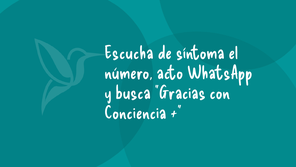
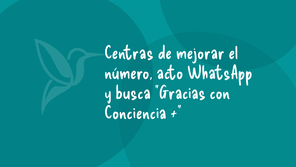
Escucha: Escucha -> Centras (129, 53)
síntoma: síntoma -> mejorar (200, 53)
